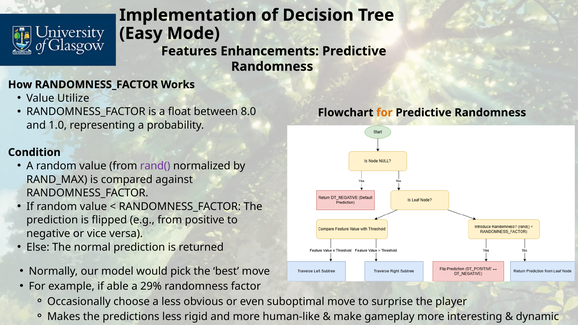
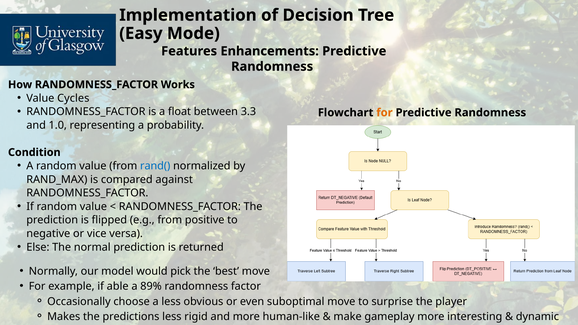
Utilize: Utilize -> Cycles (73, 98)
8.0: 8.0 -> 3.3 (248, 112)
rand( colour: purple -> blue (155, 166)
29%: 29% -> 89% (151, 286)
